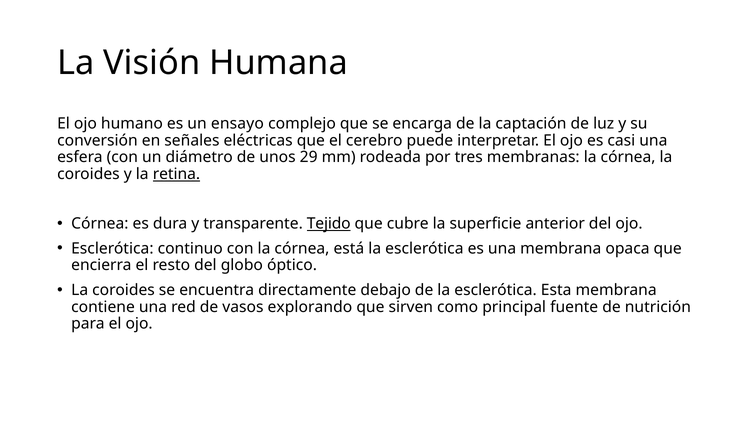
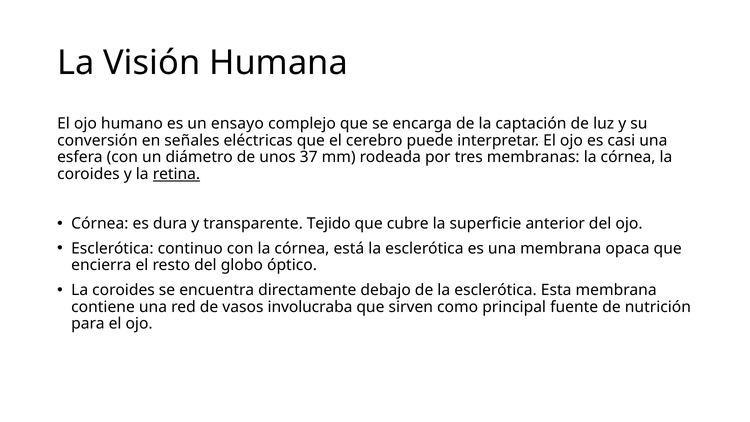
29: 29 -> 37 (309, 157)
Tejido underline: present -> none (329, 224)
explorando: explorando -> involucraba (310, 307)
